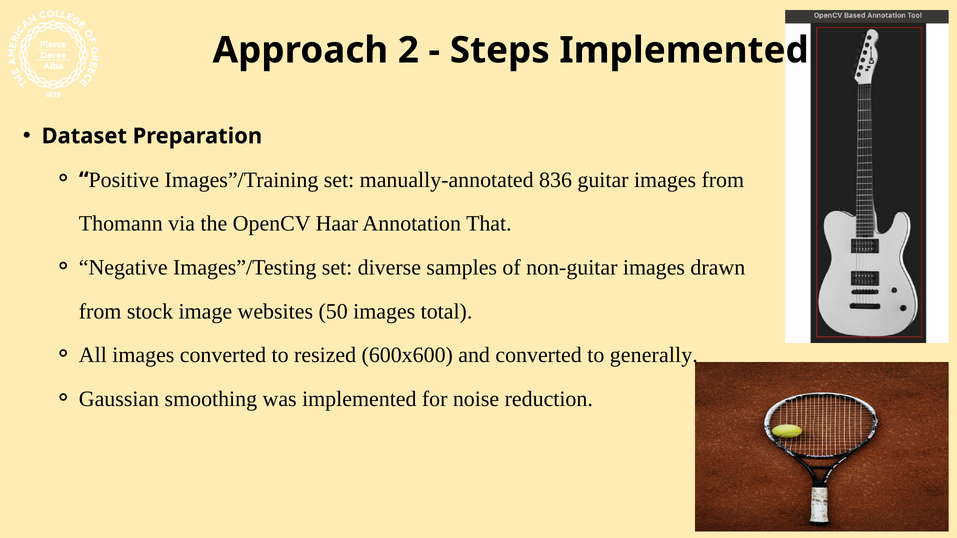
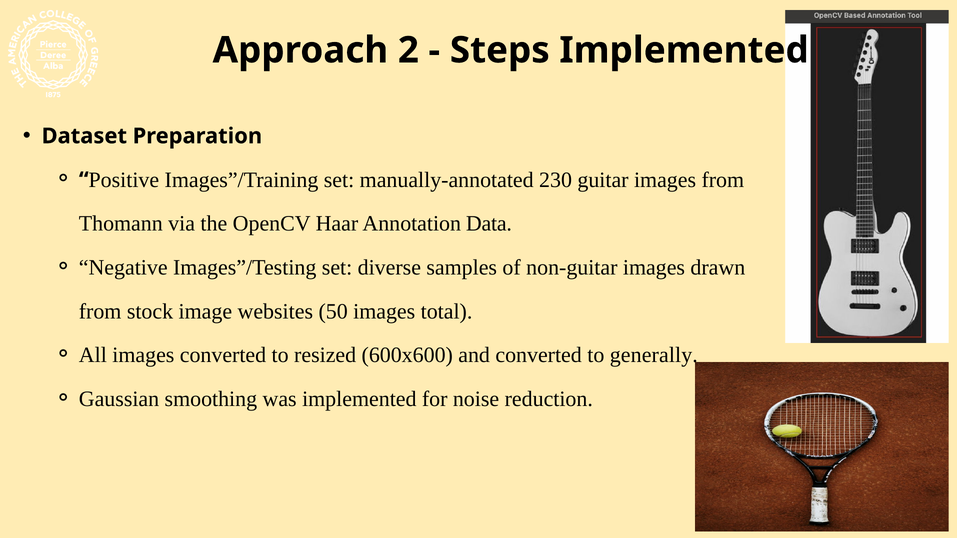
836: 836 -> 230 (556, 180)
That: That -> Data (489, 224)
